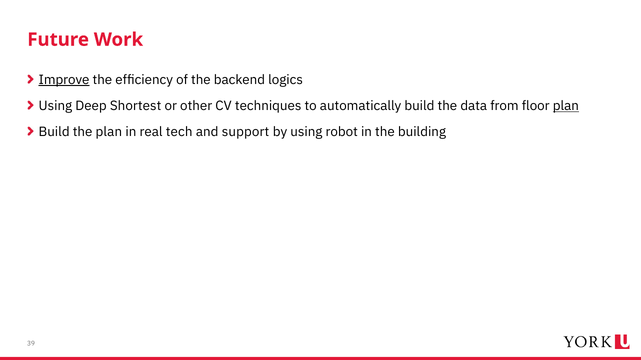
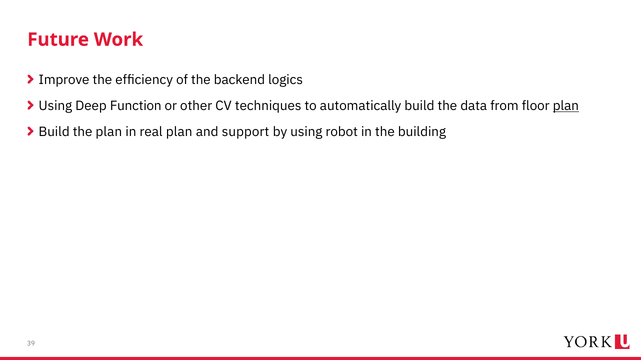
Improve underline: present -> none (64, 80)
Shortest: Shortest -> Function (136, 106)
real tech: tech -> plan (179, 132)
